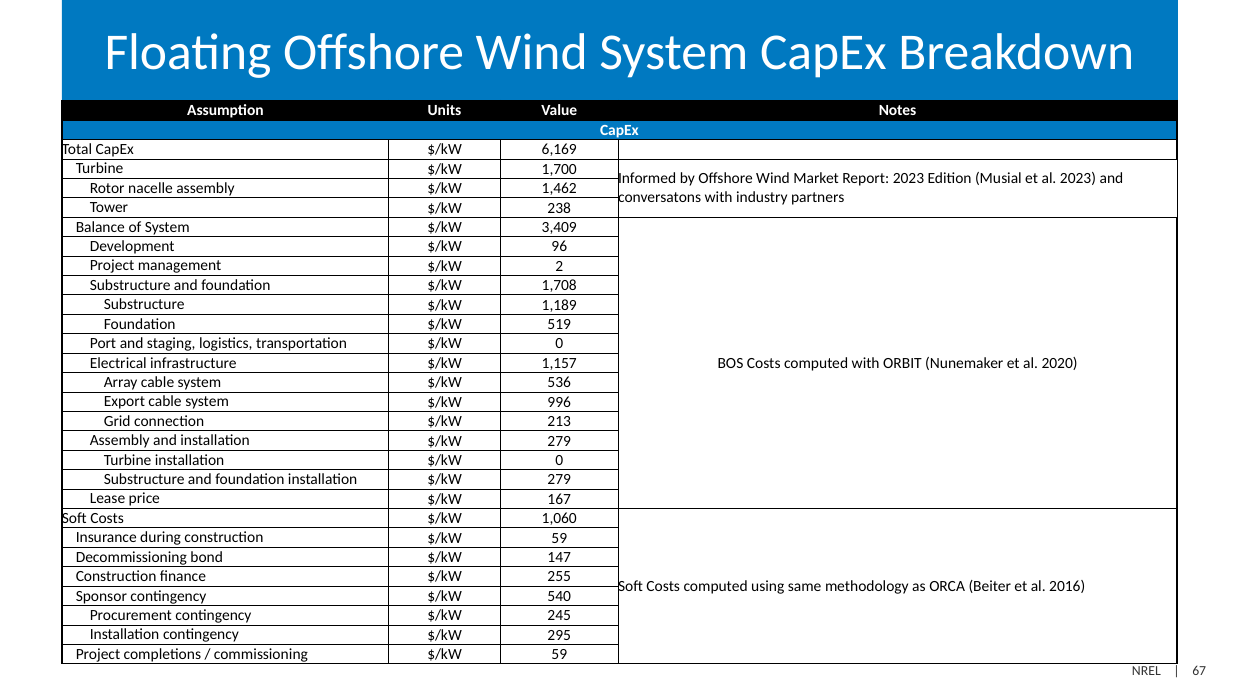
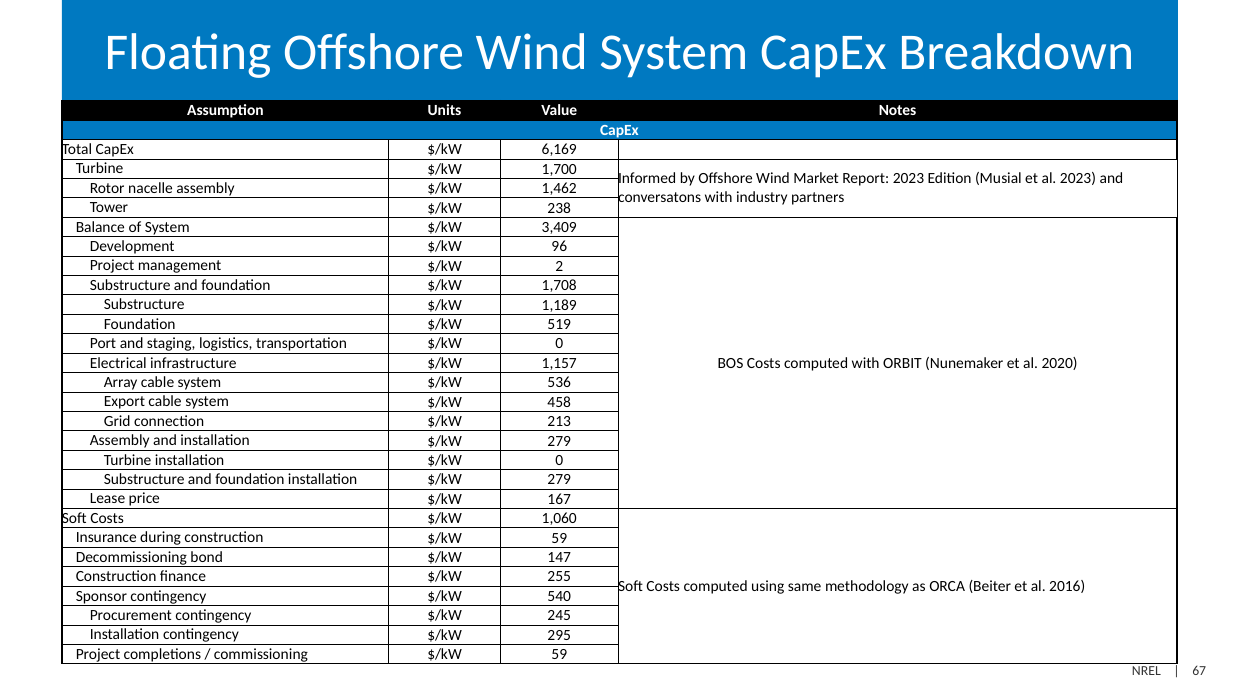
996: 996 -> 458 (559, 402)
